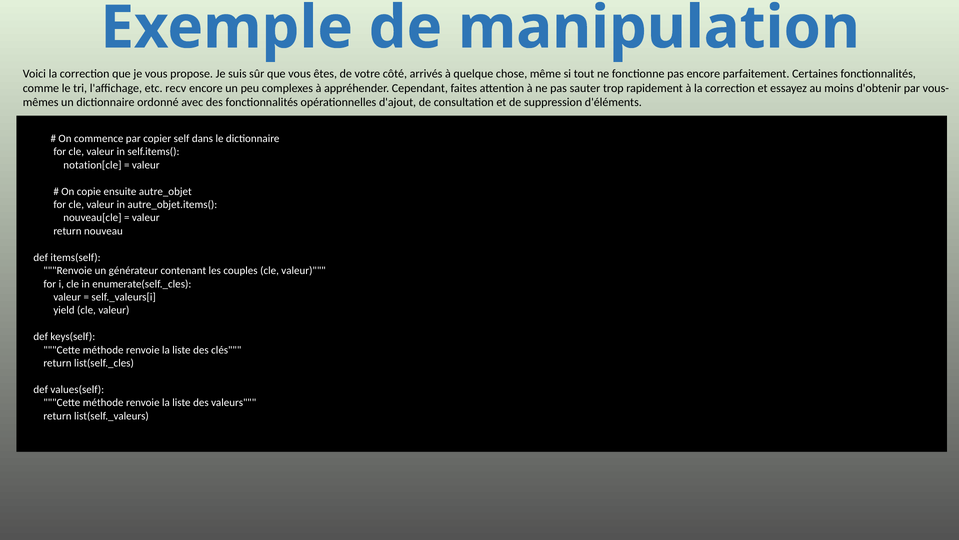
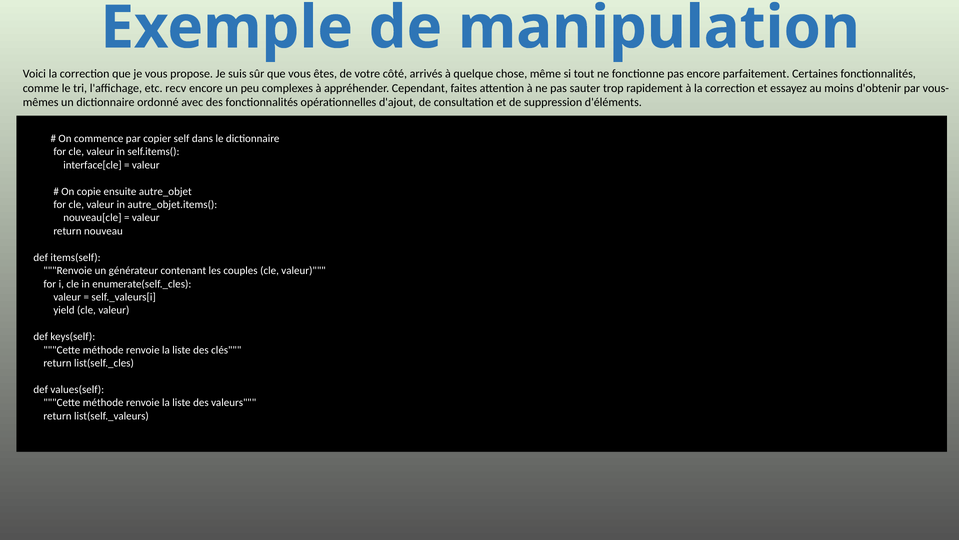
notation[cle: notation[cle -> interface[cle (92, 165)
